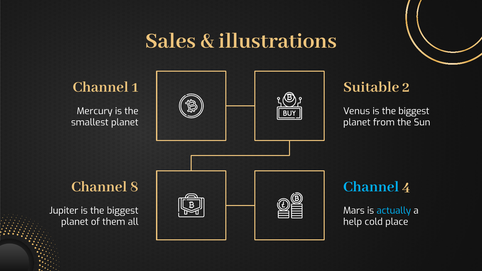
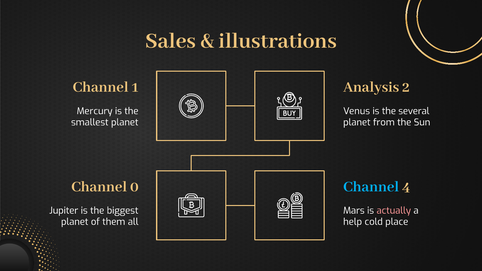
Suitable: Suitable -> Analysis (371, 87)
Venus is the biggest: biggest -> several (414, 111)
8: 8 -> 0 (134, 186)
actually colour: light blue -> pink (394, 211)
